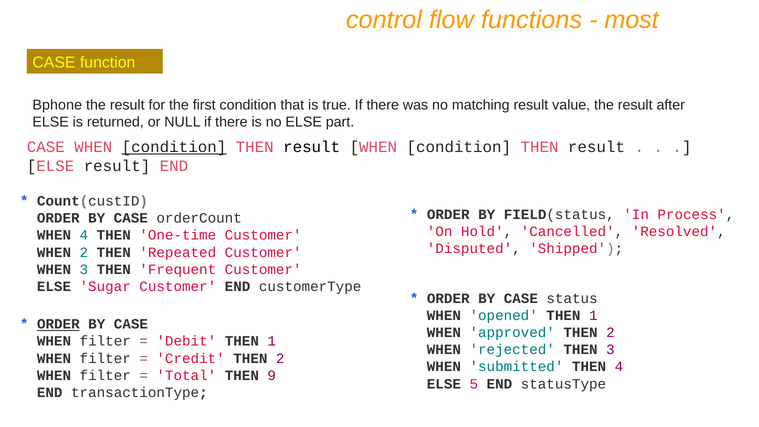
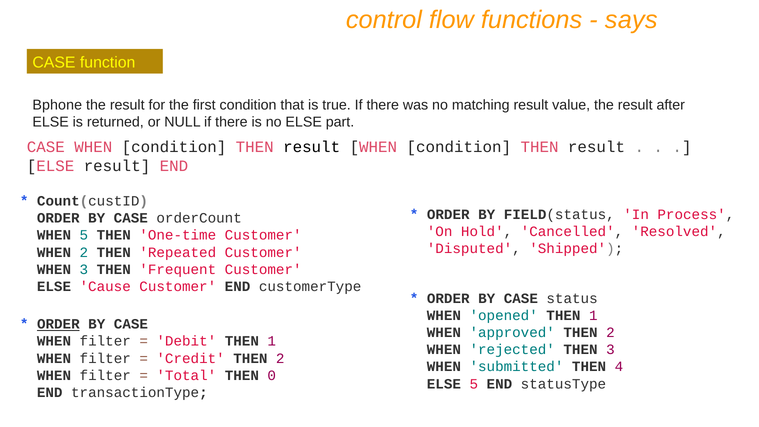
most: most -> says (631, 20)
condition underline: present -> none (174, 147)
WHEN 4: 4 -> 5 (84, 235)
Sugar: Sugar -> Cause (105, 286)
9: 9 -> 0 (272, 375)
